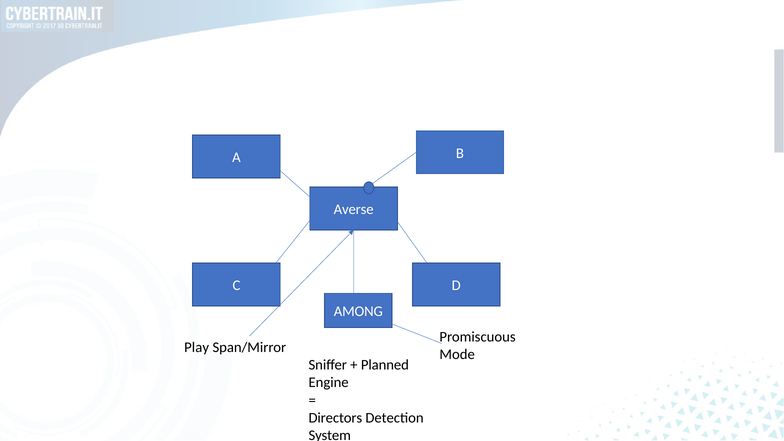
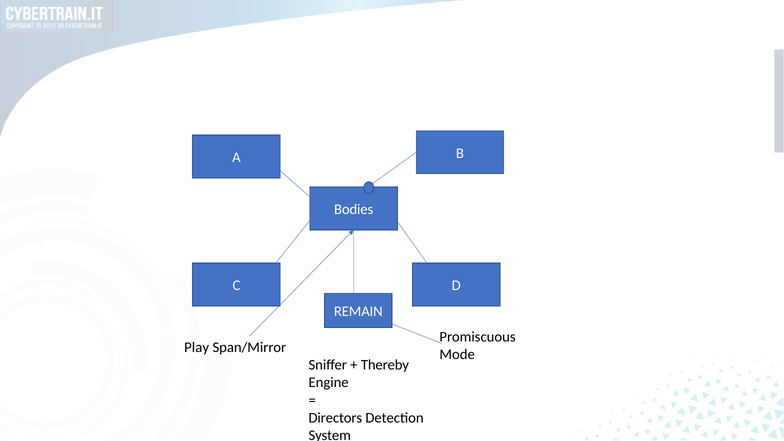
Averse: Averse -> Bodies (354, 209)
AMONG: AMONG -> REMAIN (358, 311)
Planned: Planned -> Thereby (385, 365)
